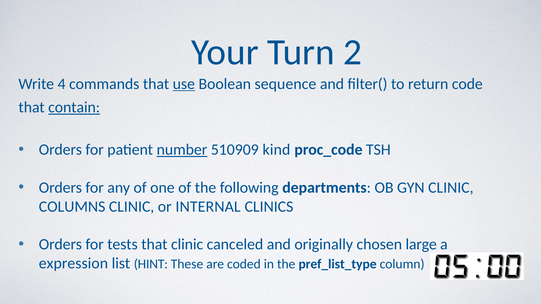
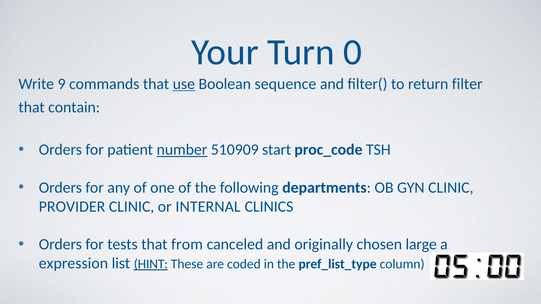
2: 2 -> 0 (353, 52)
4: 4 -> 9 (62, 84)
code: code -> filter (467, 84)
contain underline: present -> none (74, 107)
kind: kind -> start (277, 150)
COLUMNS: COLUMNS -> PROVIDER (72, 207)
that clinic: clinic -> from (187, 245)
HINT underline: none -> present (151, 264)
